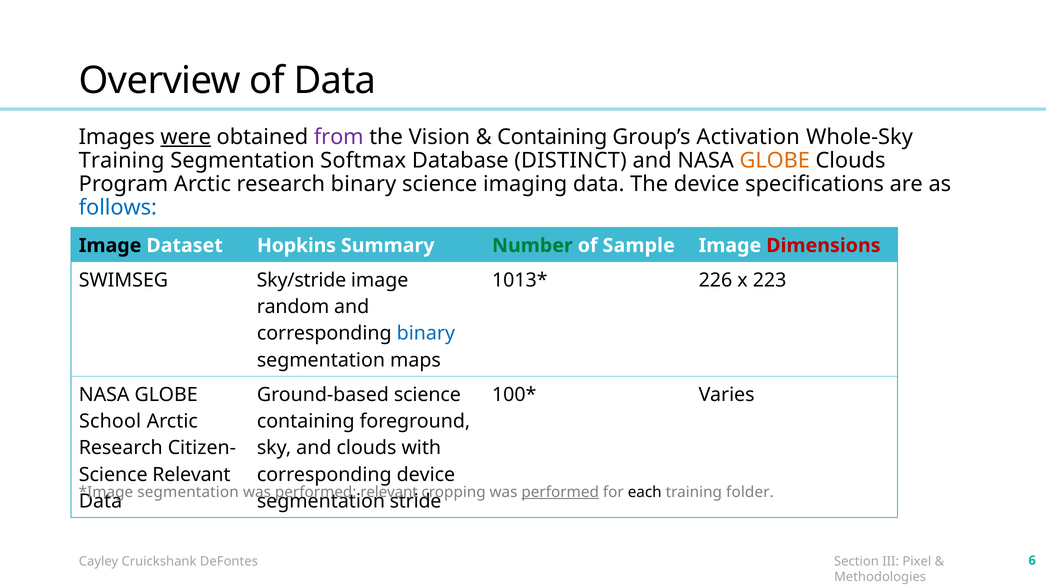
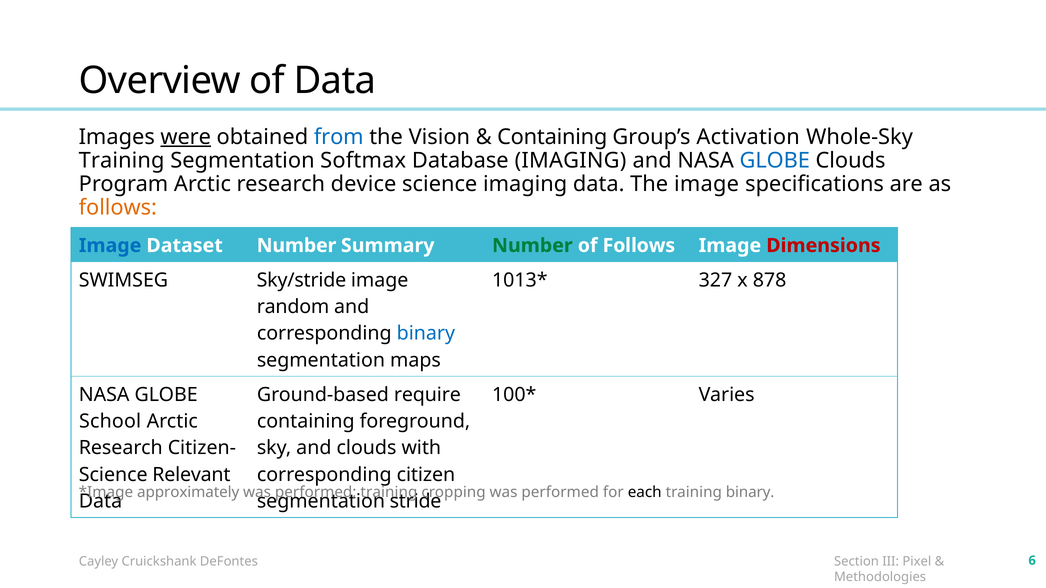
from colour: purple -> blue (339, 137)
Database DISTINCT: DISTINCT -> IMAGING (571, 161)
GLOBE colour: orange -> blue (775, 161)
research binary: binary -> device (364, 184)
The device: device -> image (707, 184)
follows colour: blue -> orange (118, 208)
Image colour: black -> blue (110, 246)
Dataset Hopkins: Hopkins -> Number (296, 246)
of Sample: Sample -> Follows (639, 246)
226: 226 -> 327 (715, 280)
223: 223 -> 878 (770, 280)
Ground-based science: science -> require (427, 395)
corresponding device: device -> citizen (426, 475)
segmentation: segmentation -> approximately (188, 492)
relevant: relevant -> training (389, 492)
performed underline: present -> none (560, 492)
training folder: folder -> binary (750, 492)
